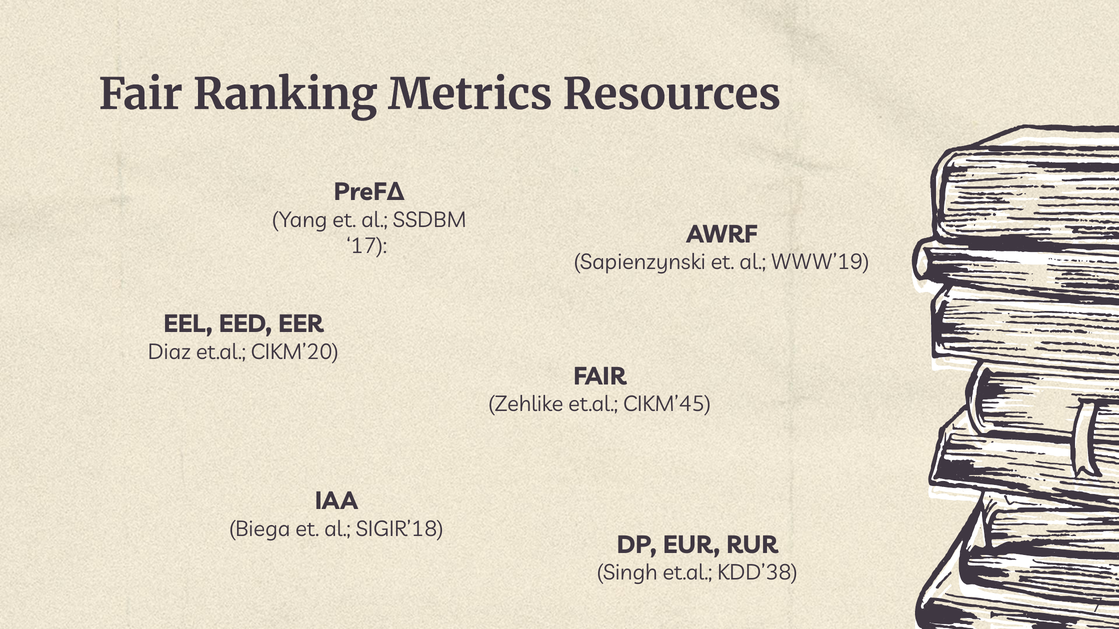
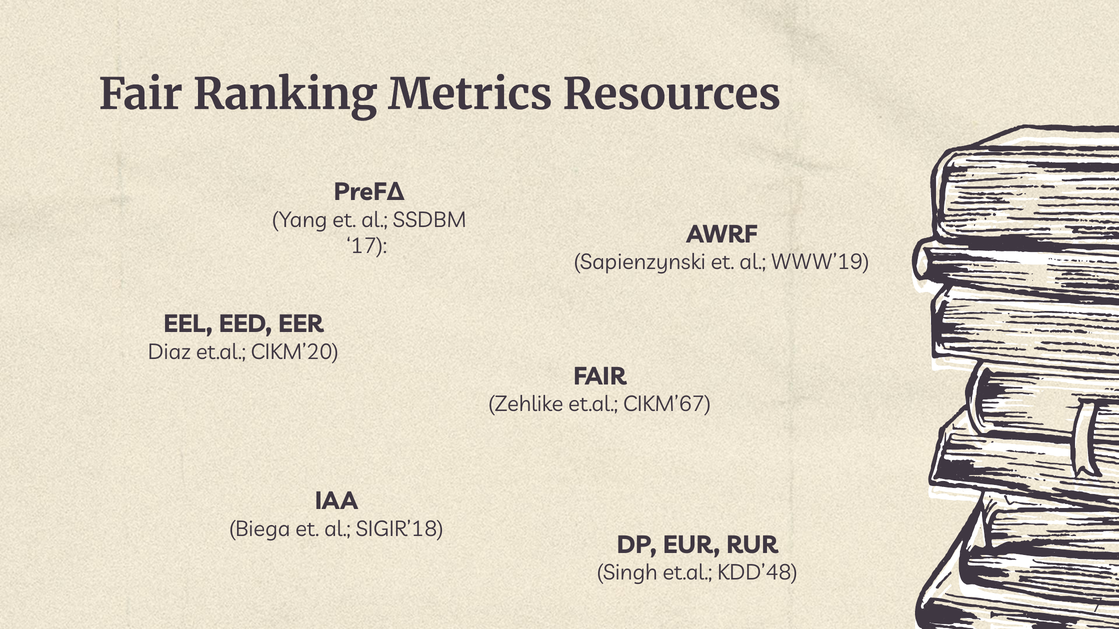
CIKM’45: CIKM’45 -> CIKM’67 (667, 405)
KDD’38: KDD’38 -> KDD’48 (758, 573)
